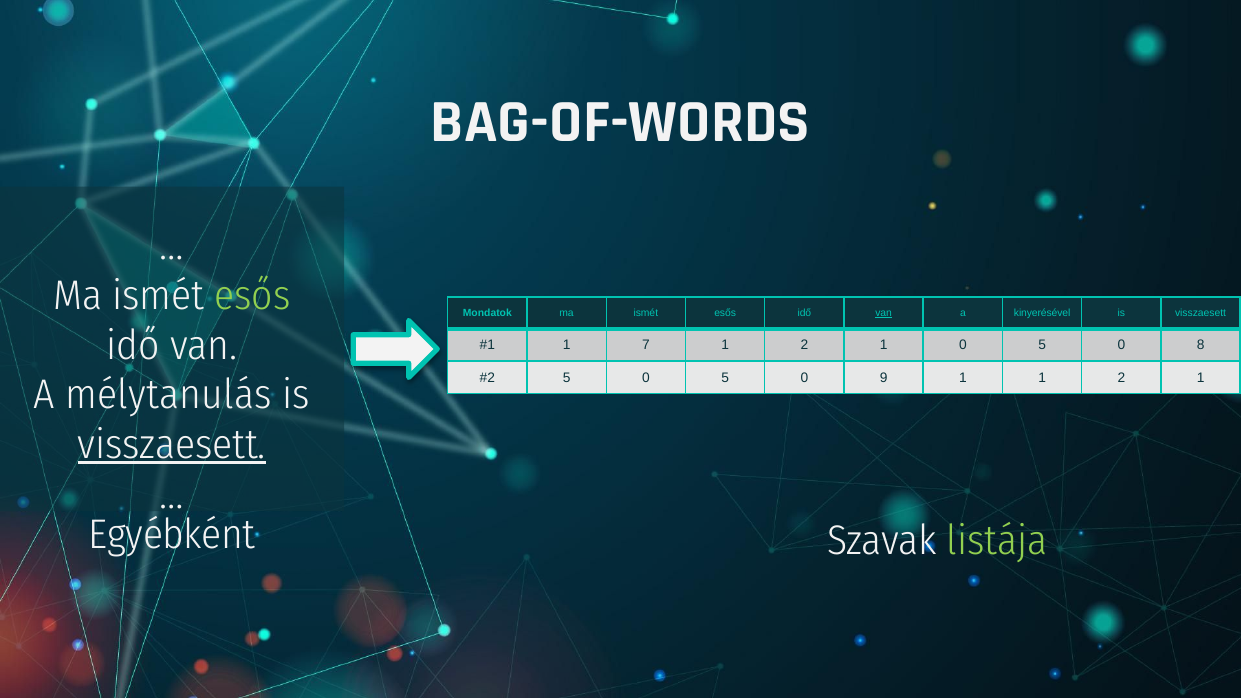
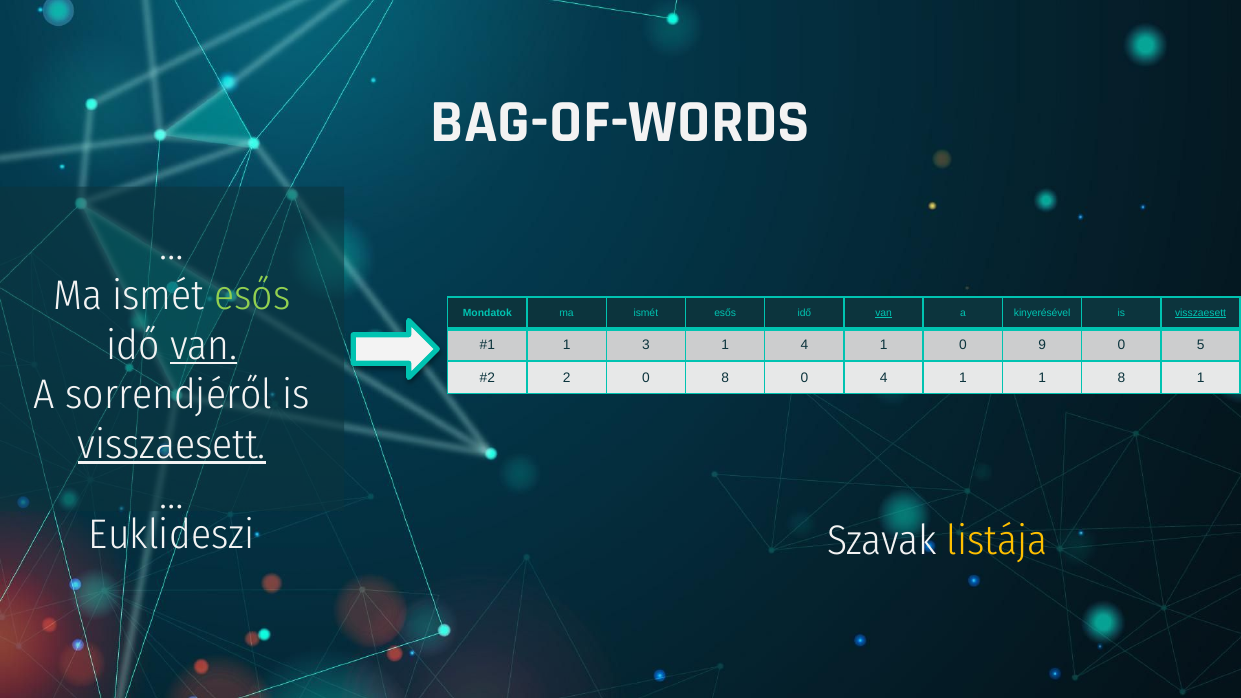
visszaesett underline: none -> present (1201, 313)
van underline: none -> present (204, 346)
7: 7 -> 3 (646, 345)
2: 2 -> 4 (804, 345)
1 0 5: 5 -> 9 (1042, 345)
8: 8 -> 5 (1201, 345)
5: 5 -> 2 (567, 378)
5: 5 -> 8 (725, 378)
0 9: 9 -> 4 (884, 378)
1 1 2: 2 -> 8 (1121, 378)
mélytanulás: mélytanulás -> sorrendjéről (169, 395)
Egyébként: Egyébként -> Euklideszi (172, 535)
listája colour: light green -> yellow (997, 541)
